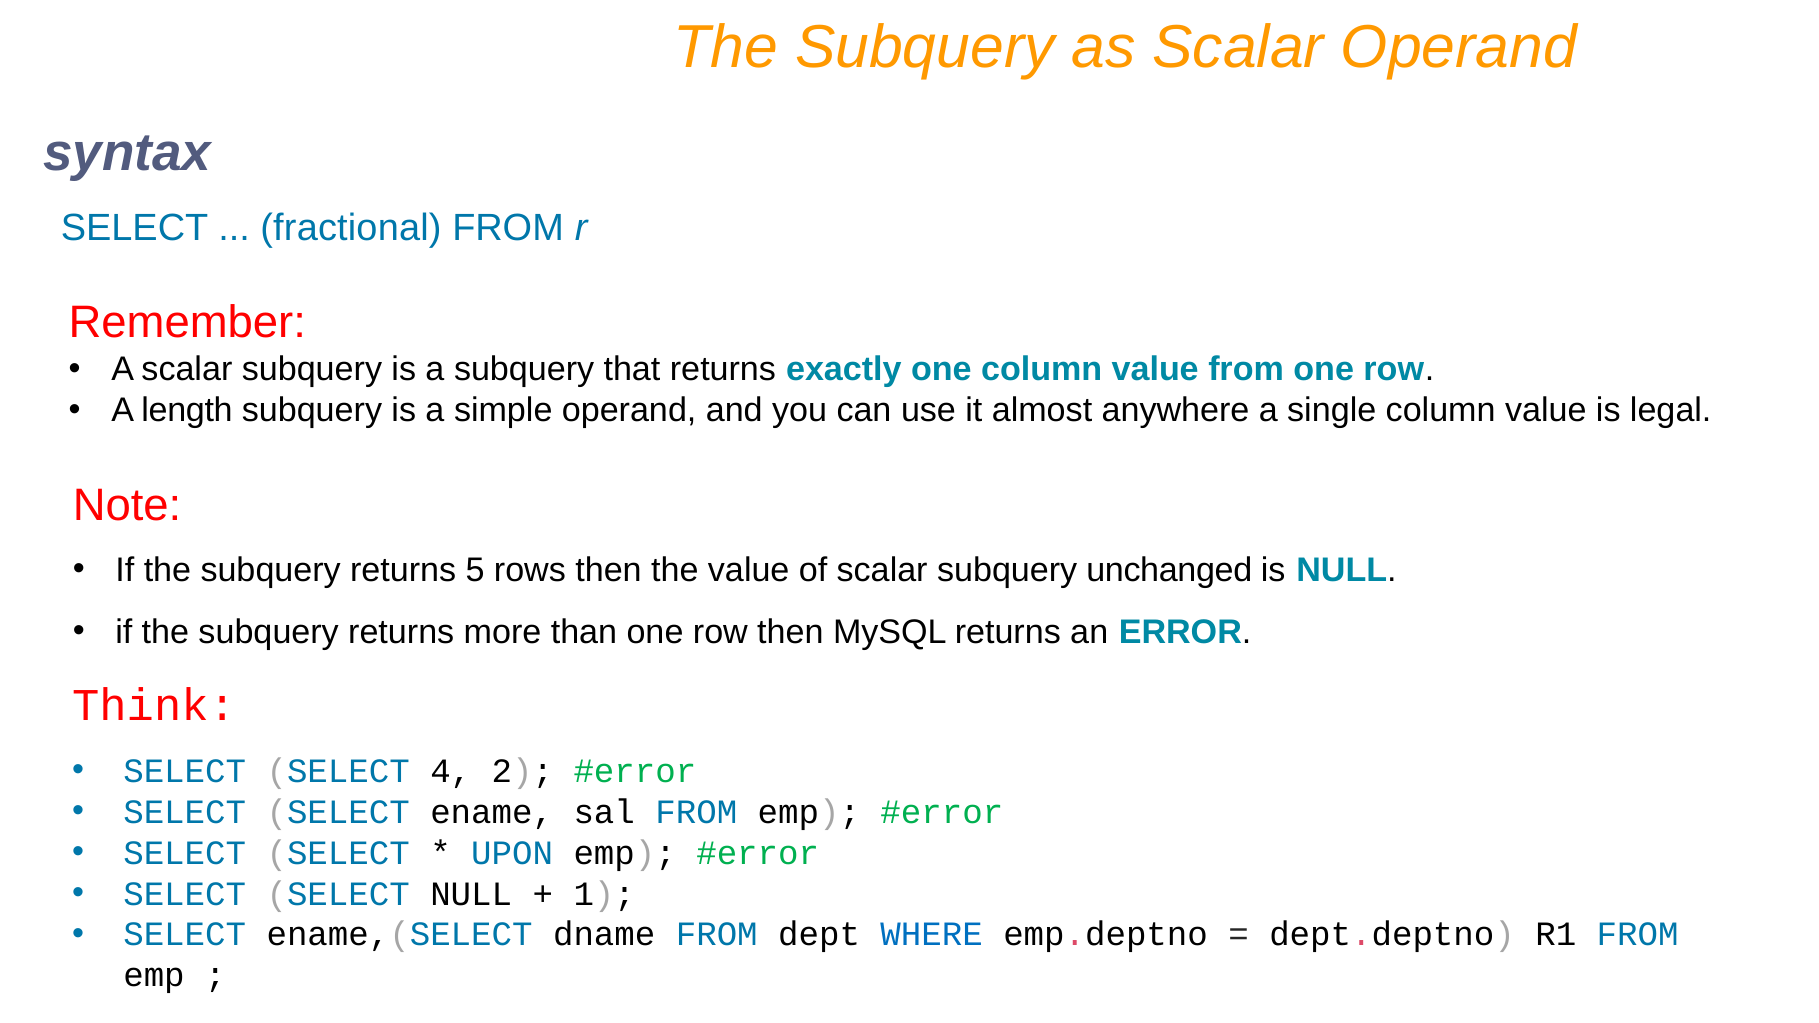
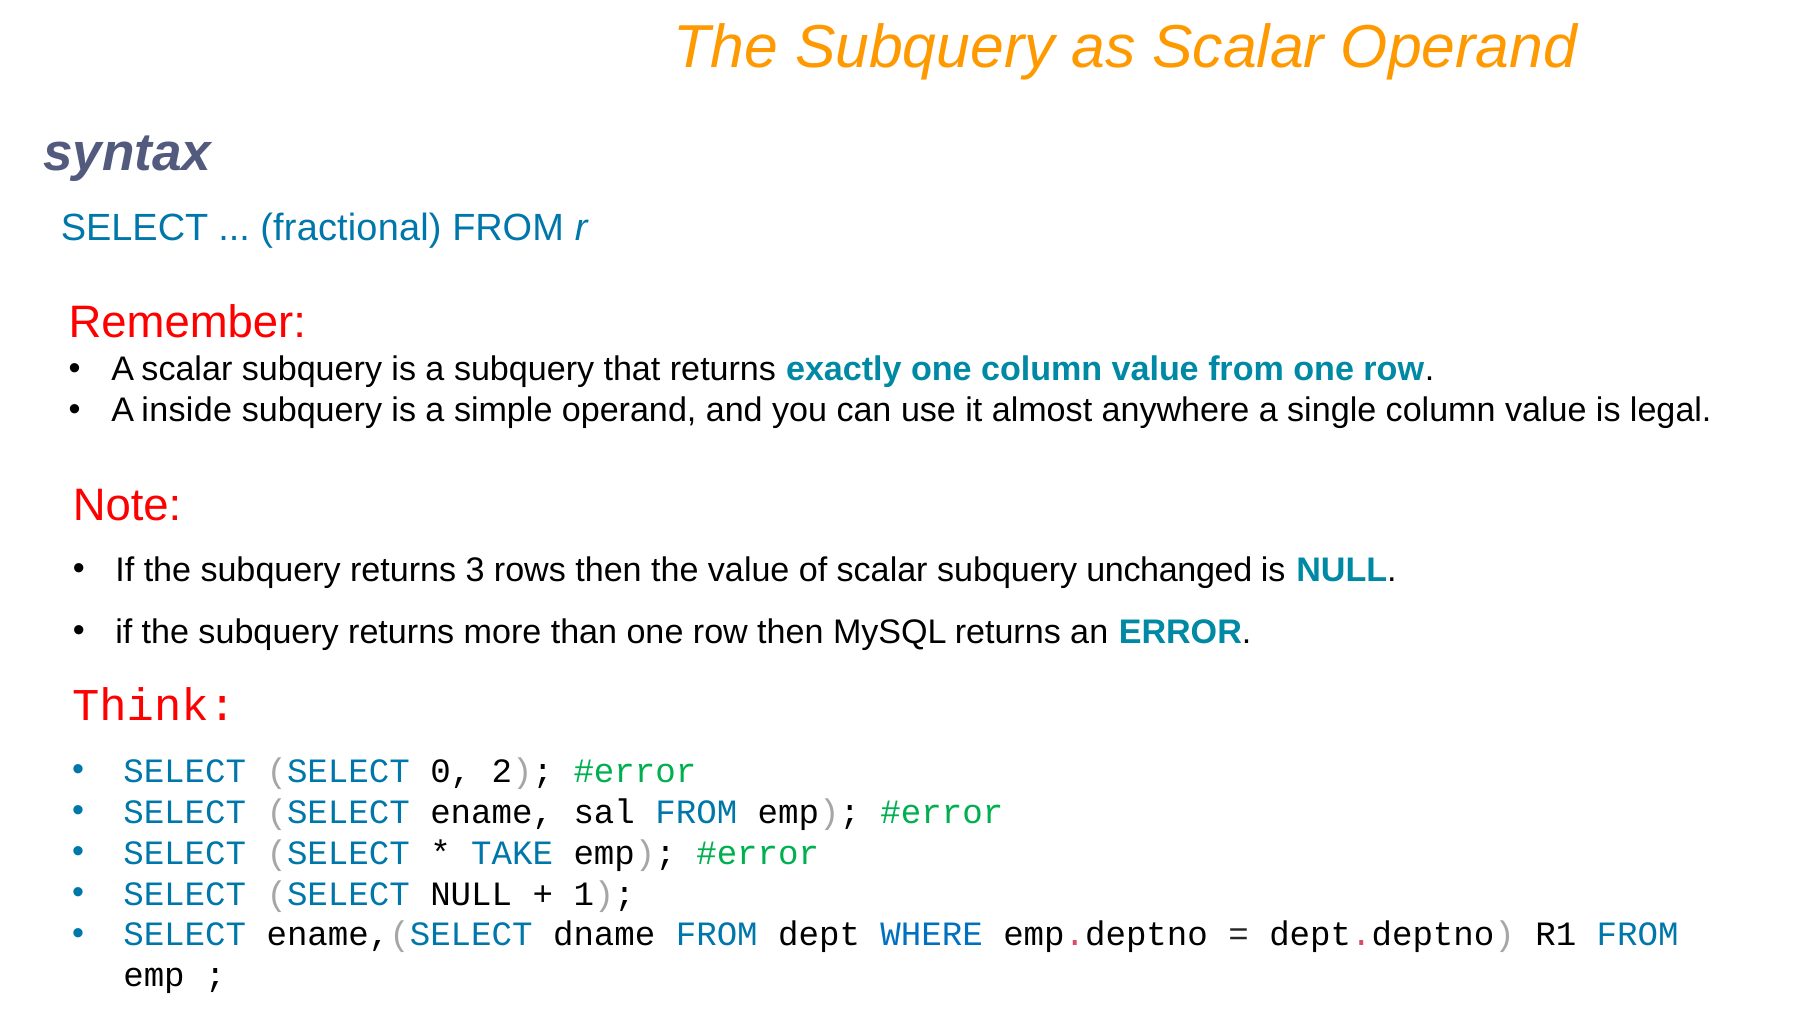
length: length -> inside (187, 411)
5: 5 -> 3 (475, 571)
4: 4 -> 0 (451, 771)
UPON: UPON -> TAKE (512, 853)
